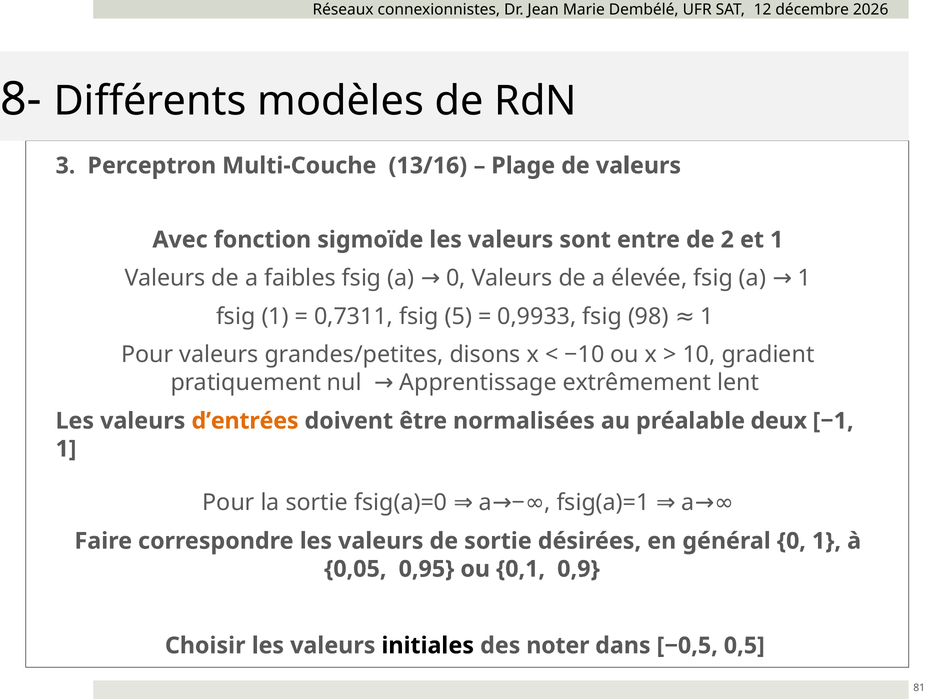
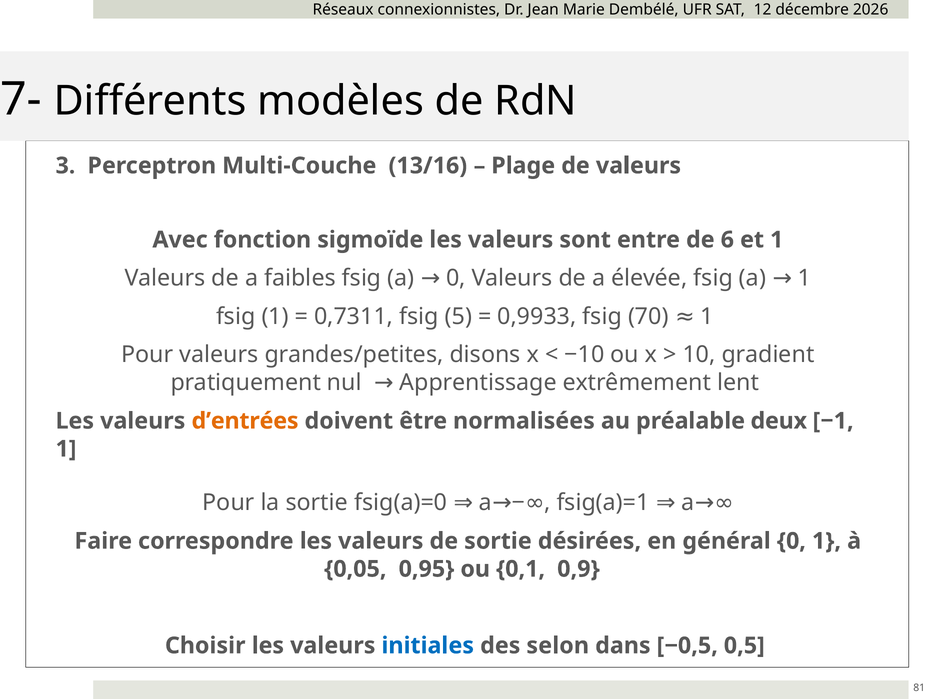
8-: 8- -> 7- (21, 99)
2: 2 -> 6 (727, 240)
98: 98 -> 70 (648, 316)
initiales colour: black -> blue (428, 646)
noter: noter -> selon (558, 646)
